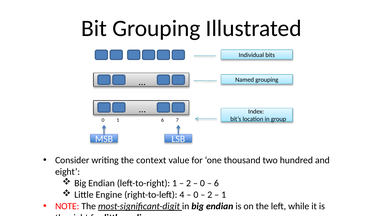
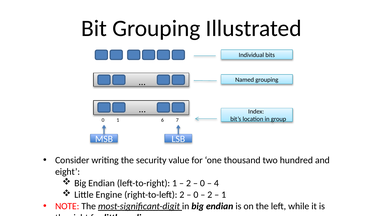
context: context -> security (151, 160)
6: 6 -> 4 (216, 183)
right-to-left 4: 4 -> 2 (182, 194)
